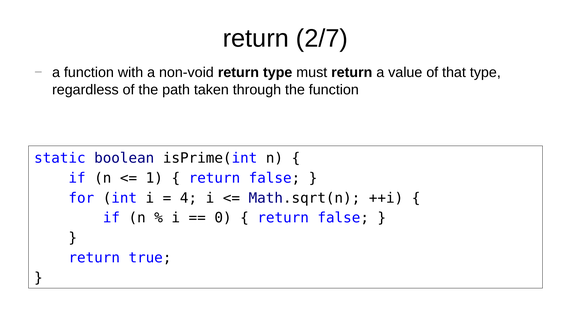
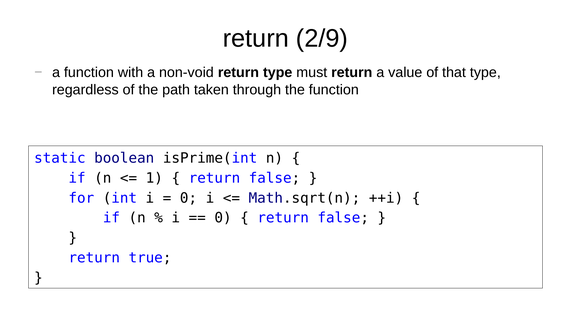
2/7: 2/7 -> 2/9 (322, 38)
4: 4 -> 0 (189, 198)
